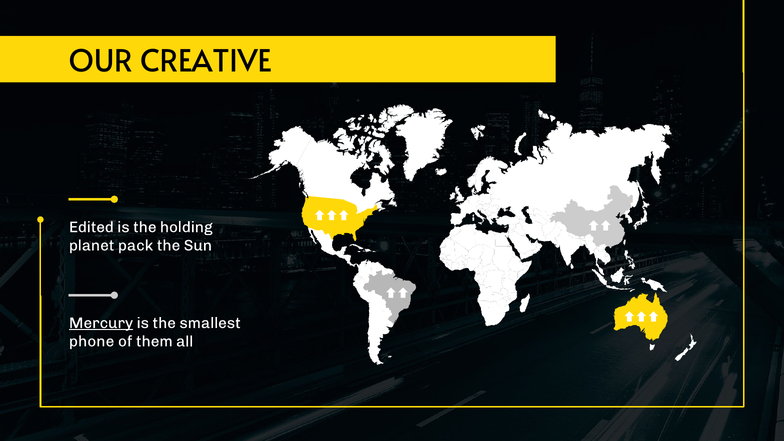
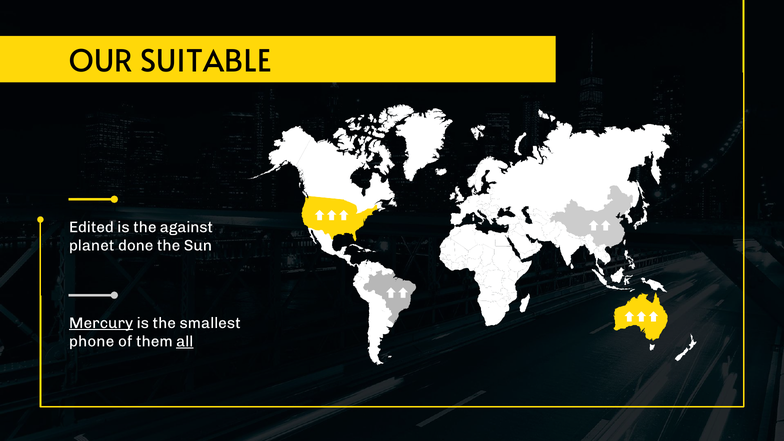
CREATIVE: CREATIVE -> SUITABLE (206, 62)
holding: holding -> against (186, 227)
pack: pack -> done (136, 245)
all underline: none -> present (185, 341)
